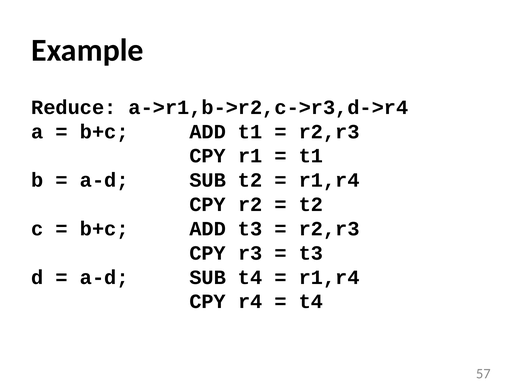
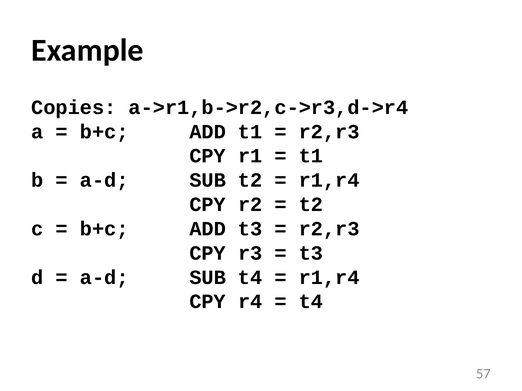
Reduce: Reduce -> Copies (74, 108)
